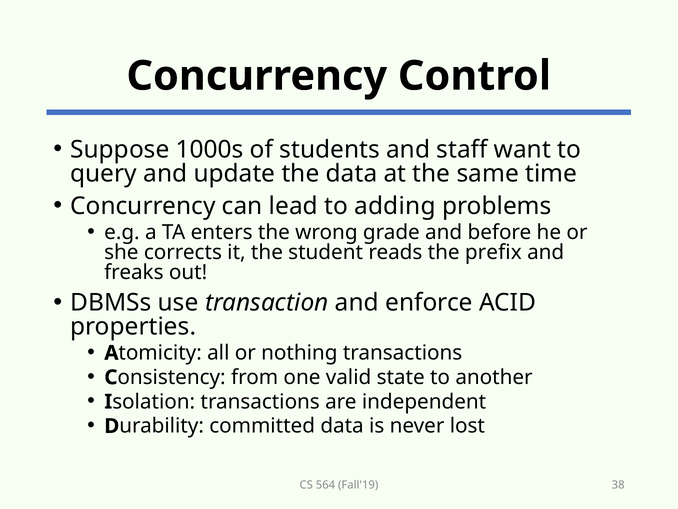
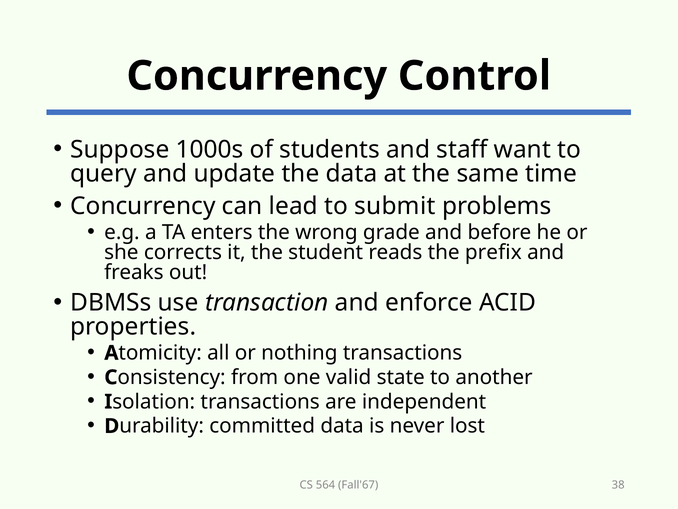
adding: adding -> submit (395, 206)
Fall'19: Fall'19 -> Fall'67 (358, 485)
